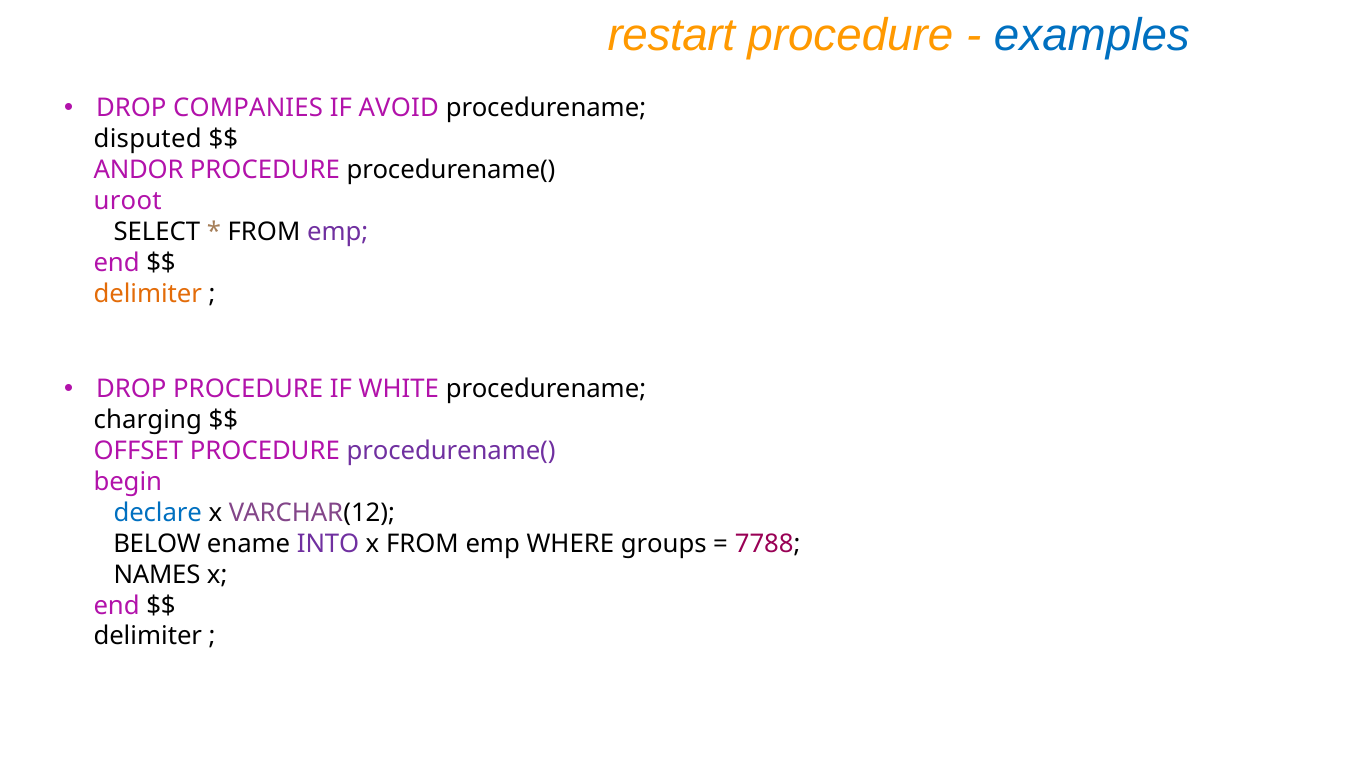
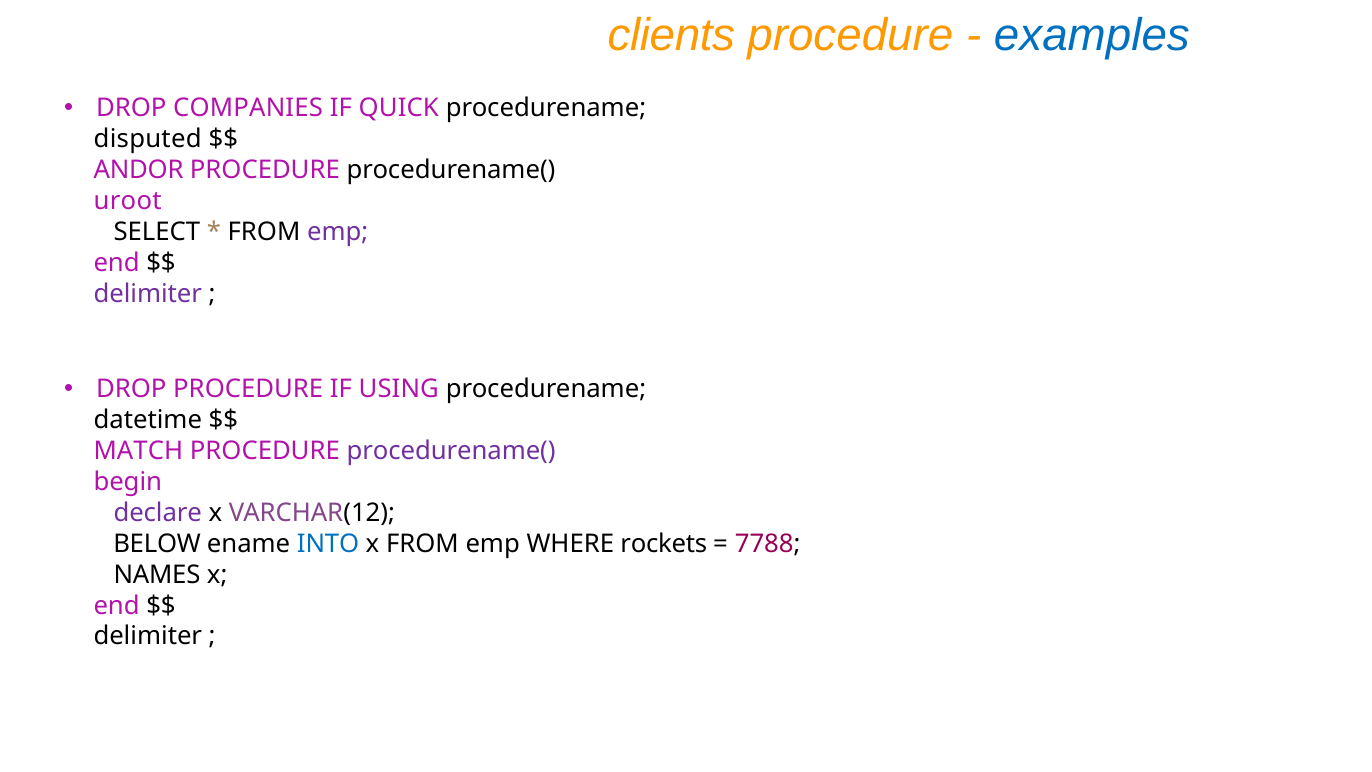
restart: restart -> clients (671, 36)
AVOID: AVOID -> QUICK (399, 108)
delimiter colour: orange -> purple (148, 294)
WHITE: WHITE -> USING (399, 389)
charging: charging -> datetime (148, 420)
OFFSET: OFFSET -> MATCH (138, 451)
declare colour: blue -> purple (158, 513)
INTO colour: purple -> blue (328, 544)
groups: groups -> rockets (664, 544)
